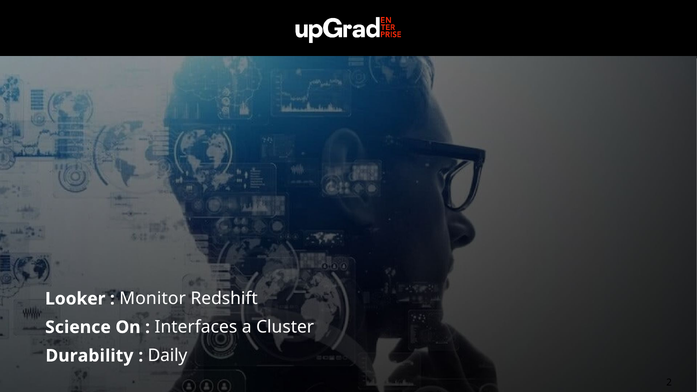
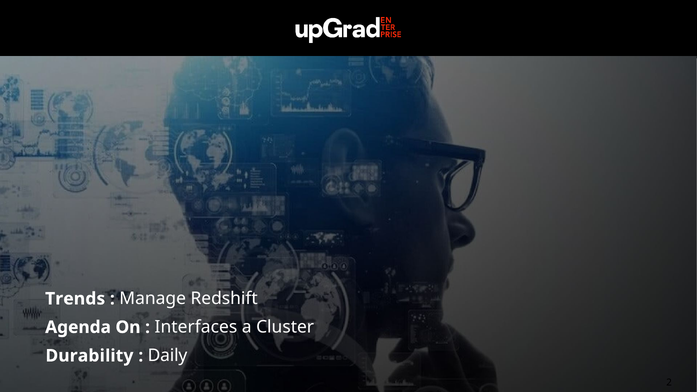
Looker: Looker -> Trends (75, 299)
Monitor: Monitor -> Manage (153, 299)
Science: Science -> Agenda (78, 327)
